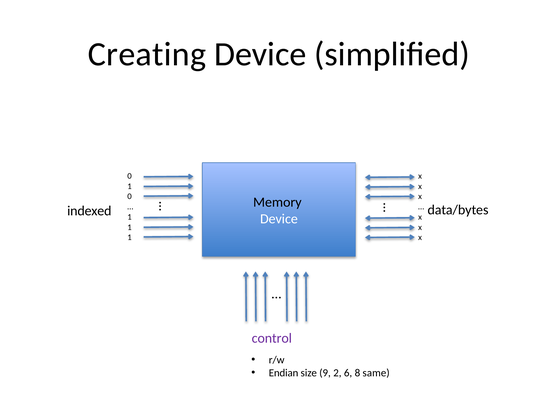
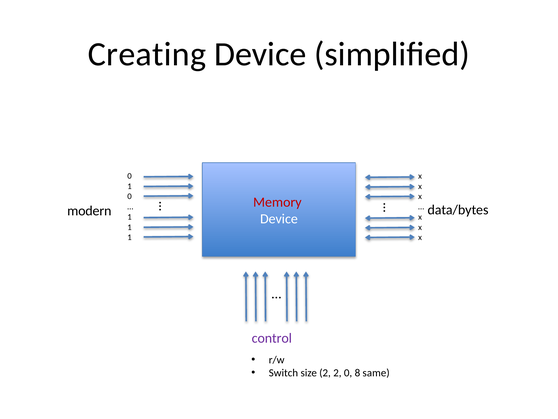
Memory colour: black -> red (277, 202)
indexed: indexed -> modern (89, 210)
Endian: Endian -> Switch (283, 372)
size 9: 9 -> 2 (325, 372)
2 6: 6 -> 0 (348, 372)
